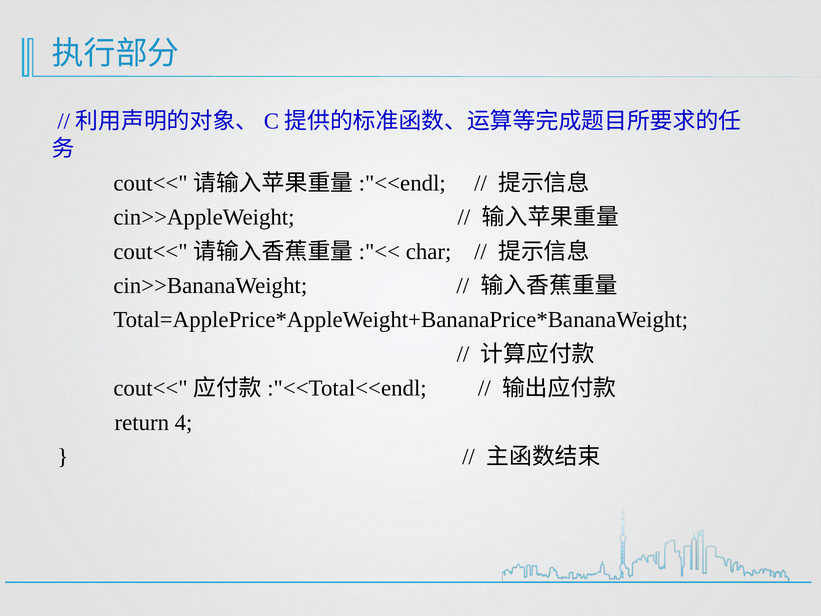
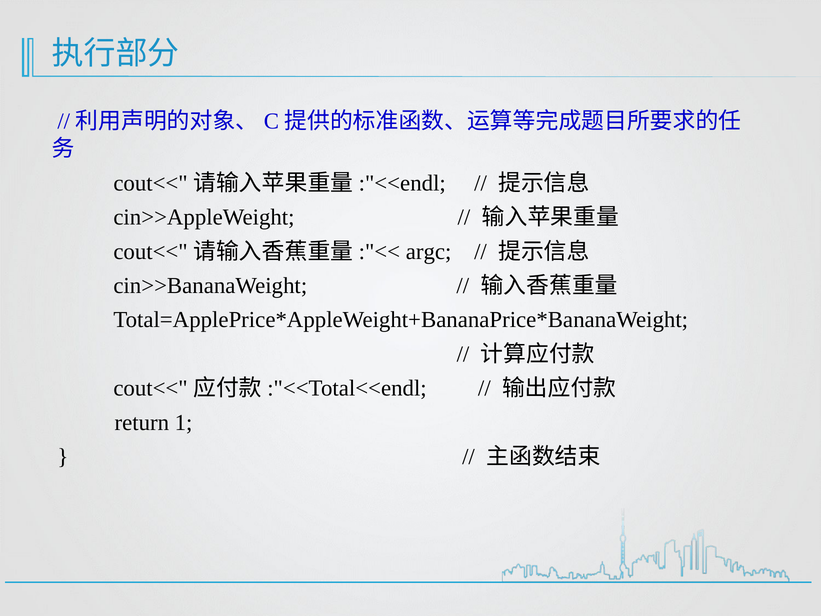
char: char -> argc (429, 251)
4: 4 -> 1 (184, 423)
